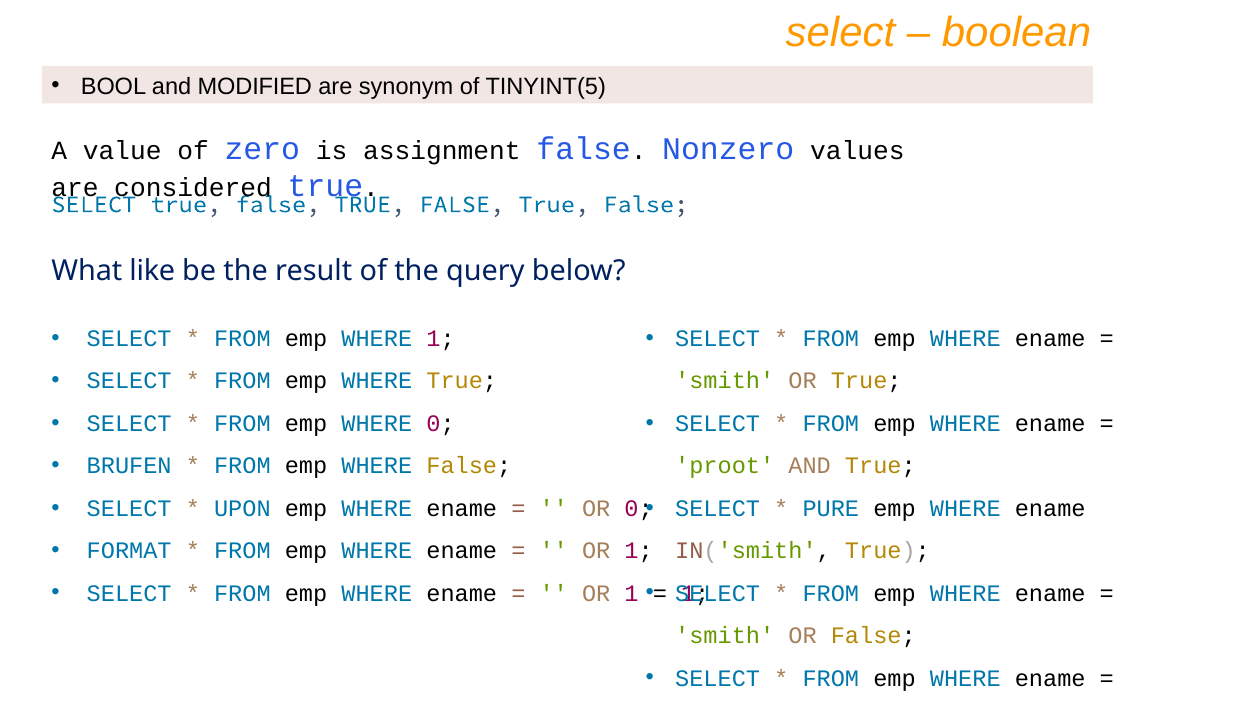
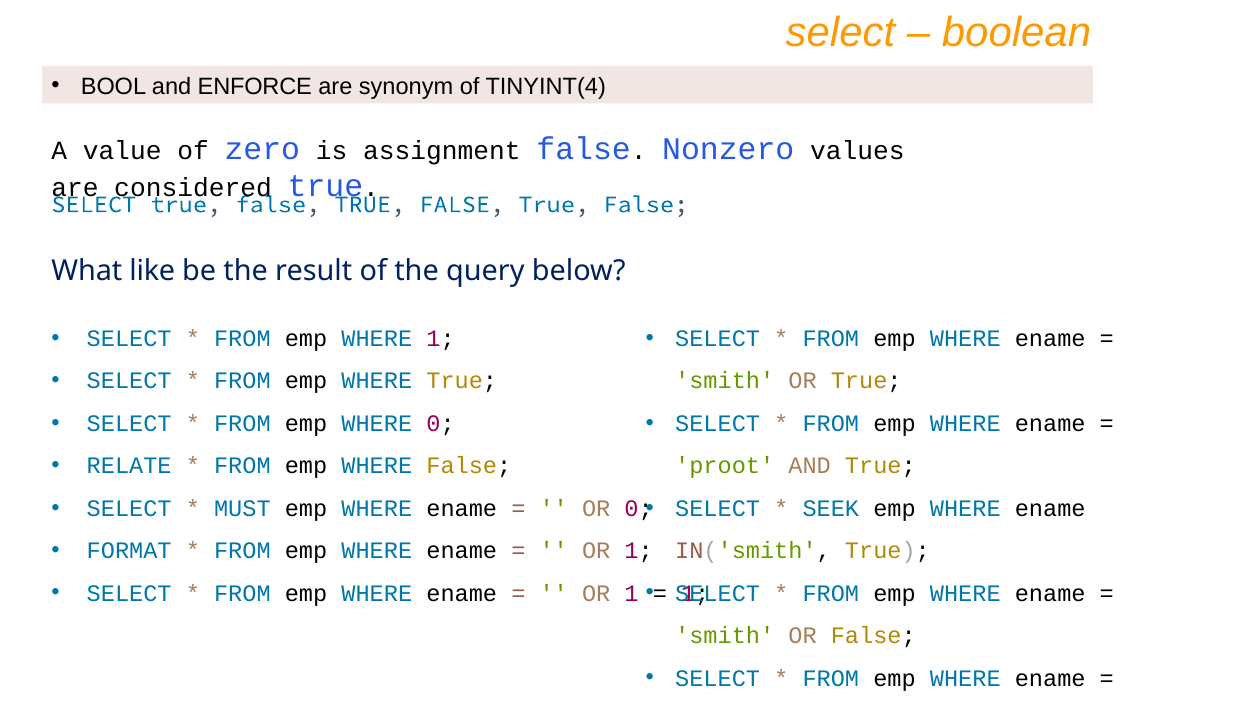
MODIFIED: MODIFIED -> ENFORCE (255, 86)
TINYINT(5: TINYINT(5 -> TINYINT(4 (546, 86)
BRUFEN: BRUFEN -> RELATE (129, 466)
UPON: UPON -> MUST (242, 508)
PURE: PURE -> SEEK (831, 508)
